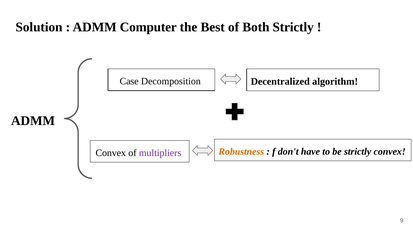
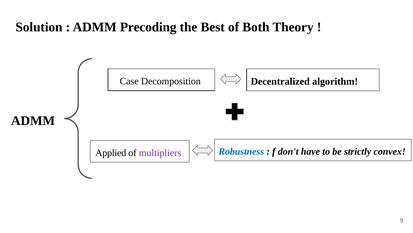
Computer: Computer -> Precoding (148, 27)
Both Strictly: Strictly -> Theory (293, 27)
Robustness colour: orange -> blue (241, 151)
Convex: Convex -> Applied (111, 152)
